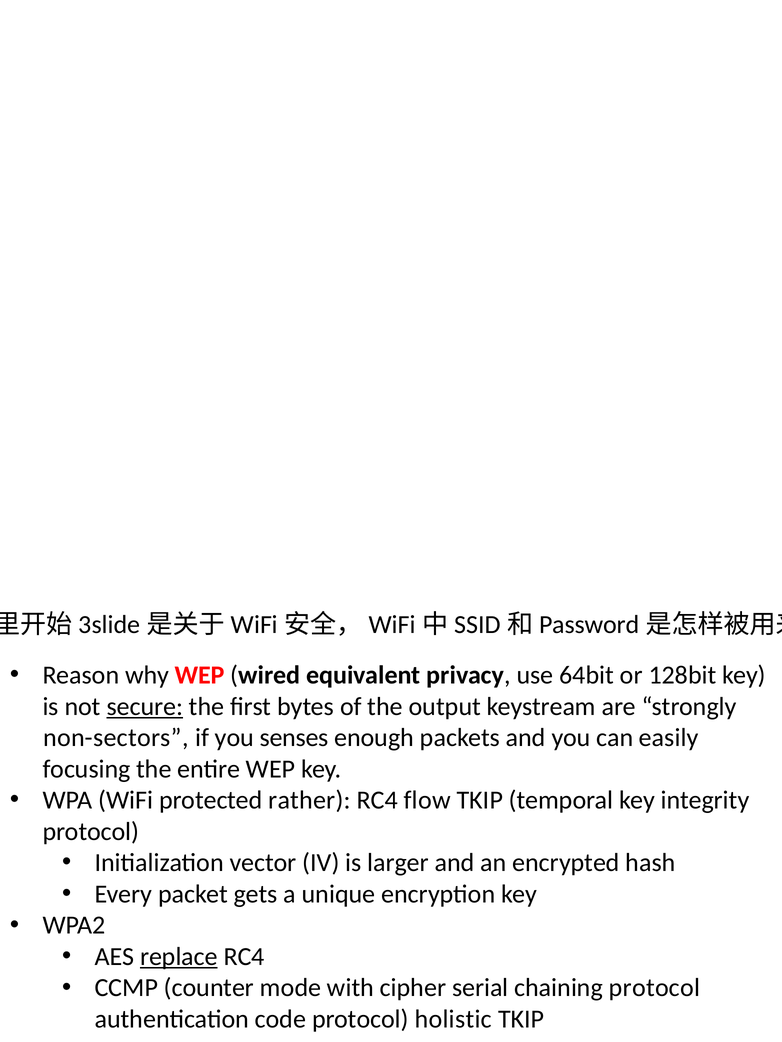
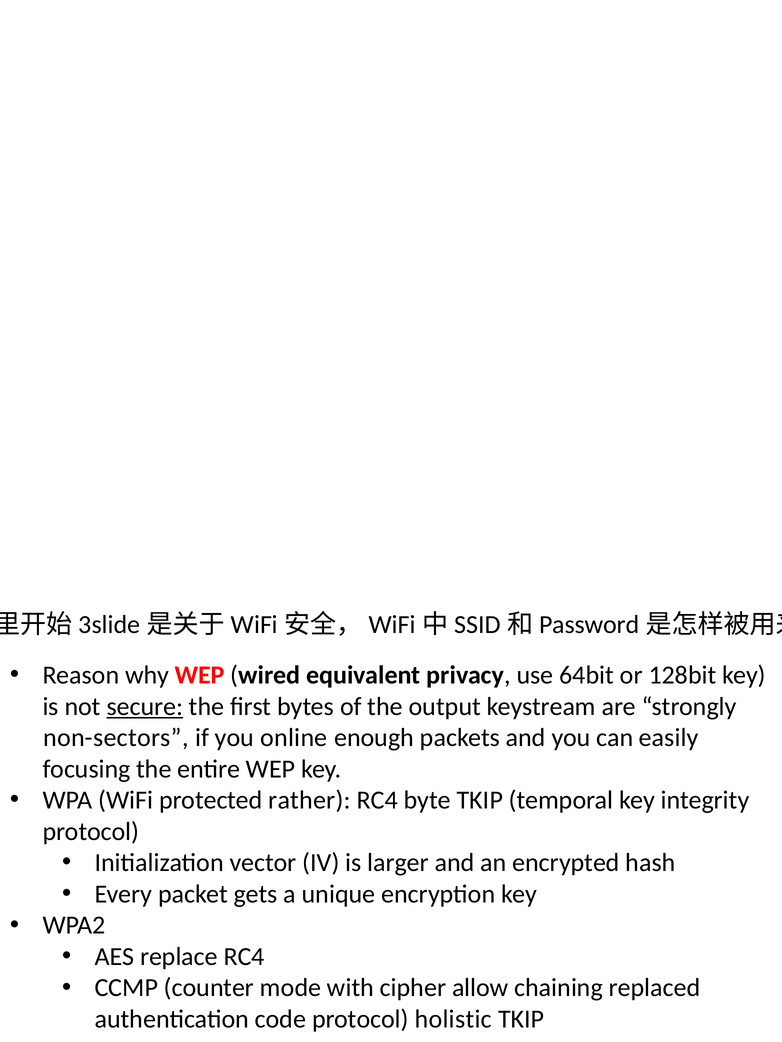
senses: senses -> online (294, 738)
flow: flow -> byte (427, 801)
replace underline: present -> none (179, 957)
serial: serial -> allow (480, 988)
chaining protocol: protocol -> replaced (655, 988)
